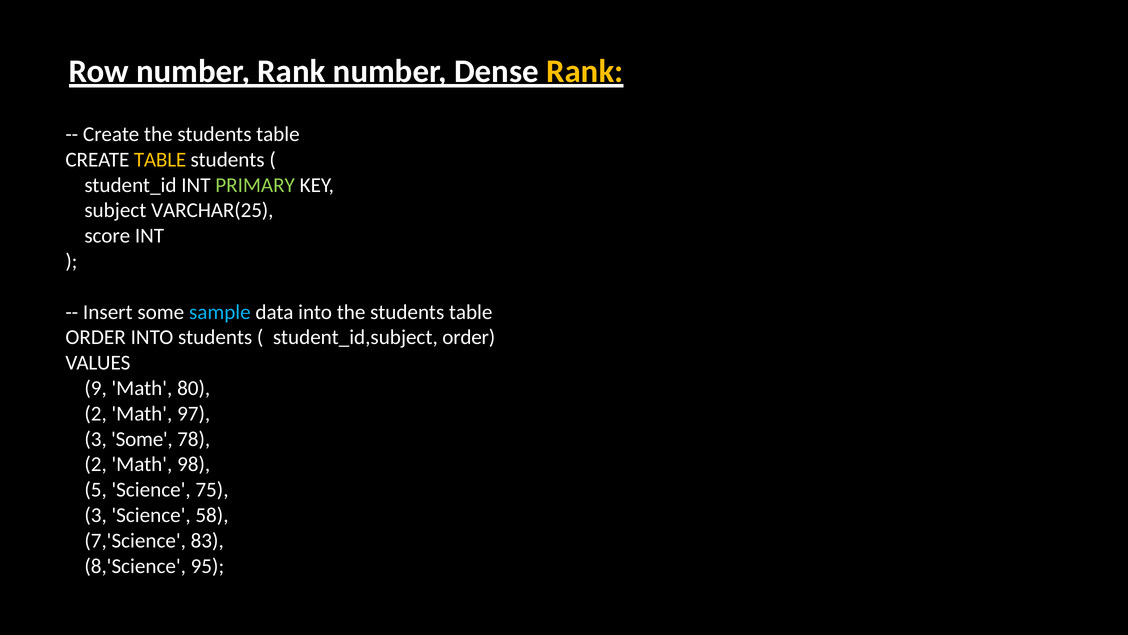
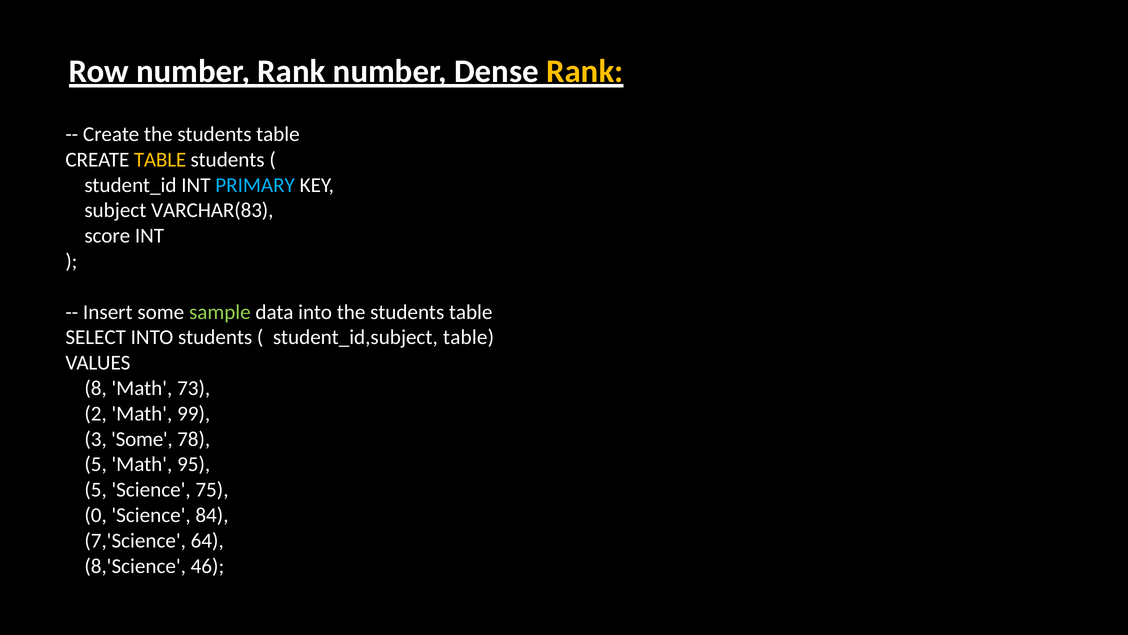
PRIMARY colour: light green -> light blue (255, 185)
VARCHAR(25: VARCHAR(25 -> VARCHAR(83 (212, 210)
sample colour: light blue -> light green (220, 312)
ORDER: ORDER -> SELECT (96, 337)
student_id,subject order: order -> table (469, 337)
9: 9 -> 8 (96, 388)
80: 80 -> 73 (194, 388)
97: 97 -> 99 (194, 413)
2: 2 -> 5 (96, 464)
98: 98 -> 95 (194, 464)
3: 3 -> 0 (96, 515)
58: 58 -> 84 (212, 515)
83: 83 -> 64 (207, 540)
95: 95 -> 46 (207, 566)
